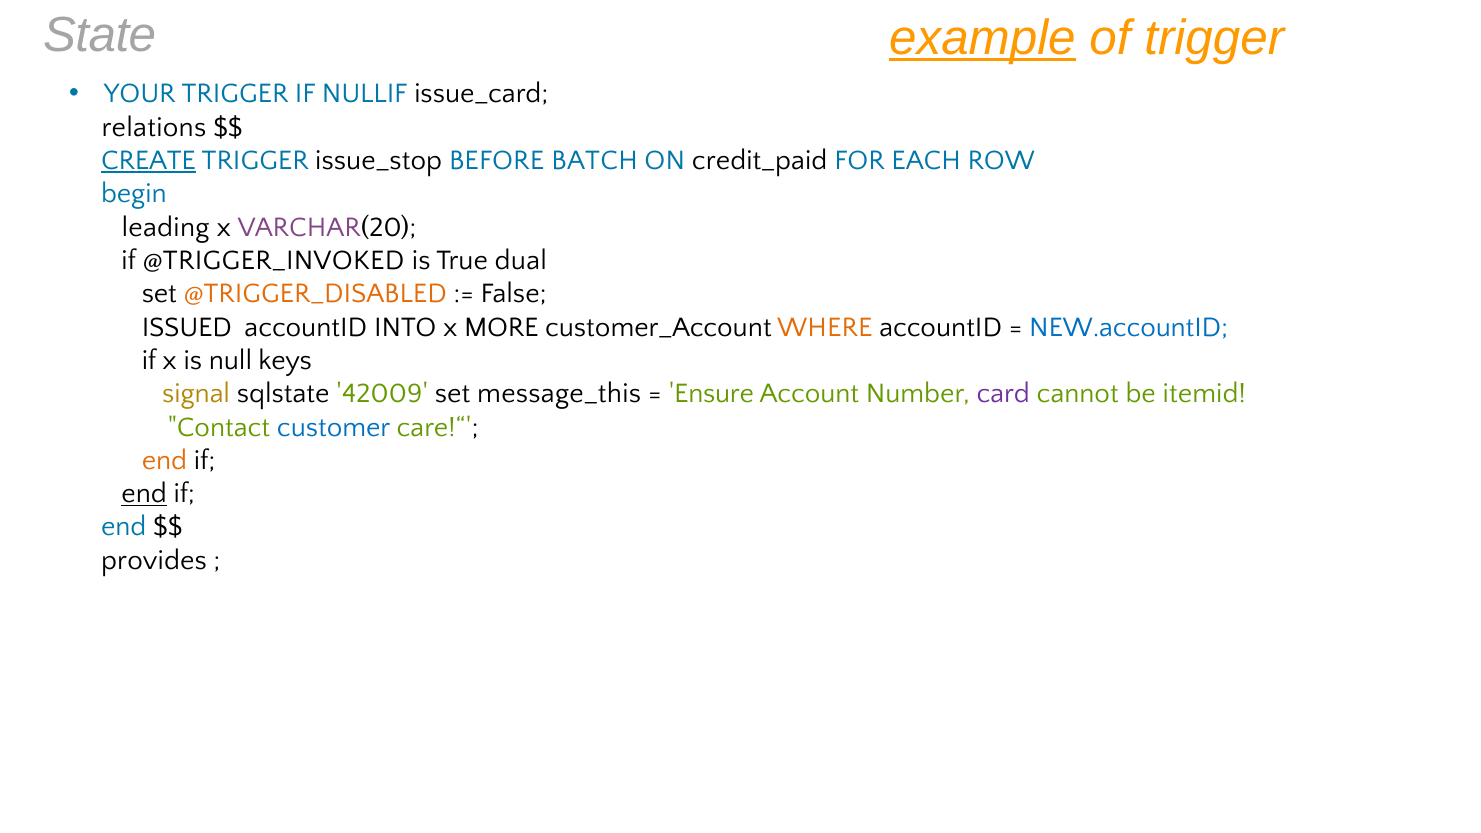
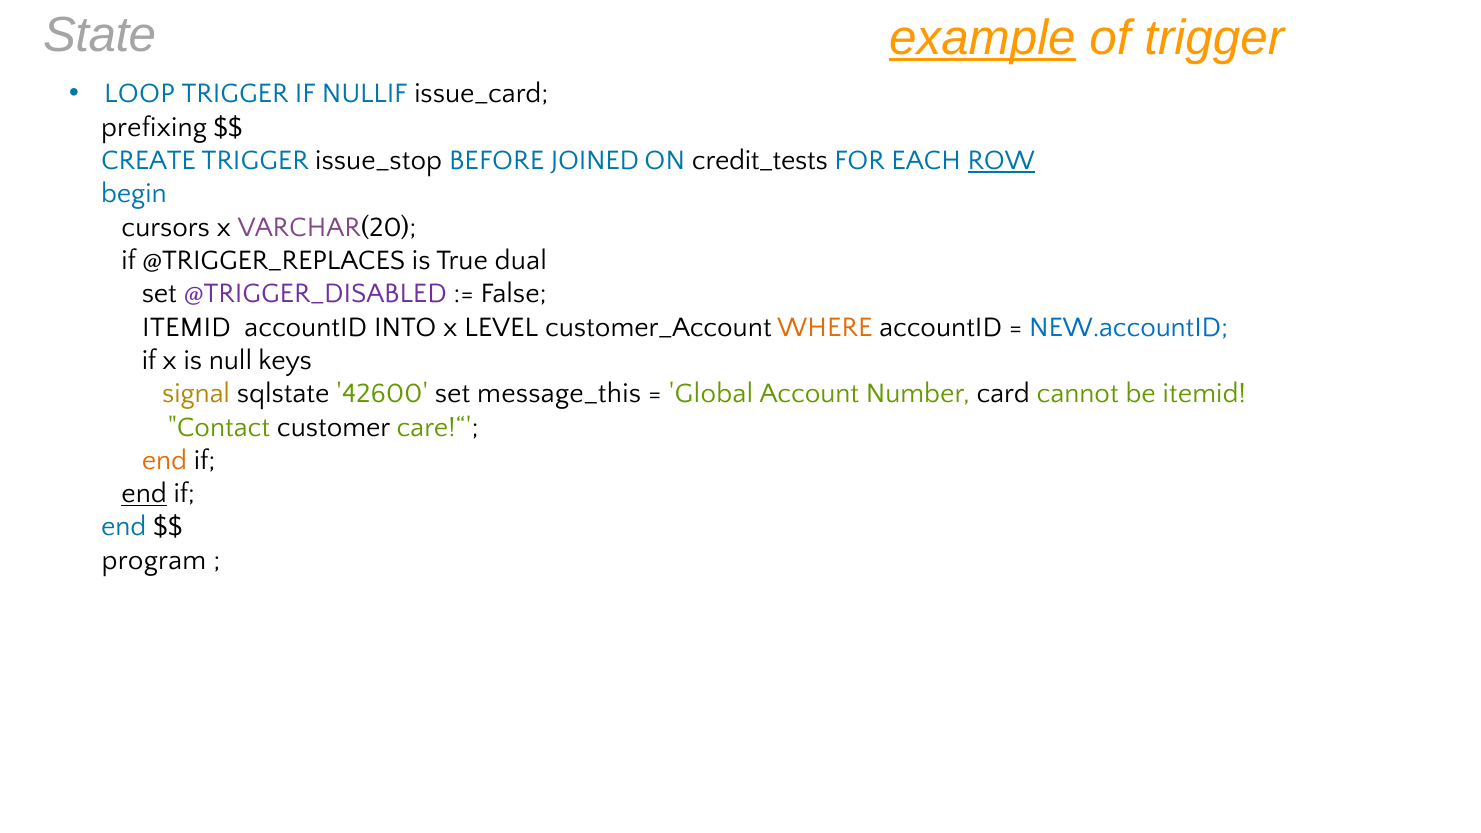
YOUR: YOUR -> LOOP (140, 94)
relations: relations -> prefixing (154, 127)
CREATE underline: present -> none (148, 160)
BATCH: BATCH -> JOINED (595, 160)
credit_paid: credit_paid -> credit_tests (760, 160)
ROW underline: none -> present (1001, 160)
leading: leading -> cursors (166, 227)
@TRIGGER_INVOKED: @TRIGGER_INVOKED -> @TRIGGER_REPLACES (274, 260)
@TRIGGER_DISABLED colour: orange -> purple (315, 294)
ISSUED: ISSUED -> ITEMID (187, 327)
MORE: MORE -> LEVEL (501, 327)
42009: 42009 -> 42600 (382, 394)
Ensure: Ensure -> Global (711, 394)
card colour: purple -> black (1003, 394)
customer colour: blue -> black (334, 427)
provides: provides -> program (154, 560)
